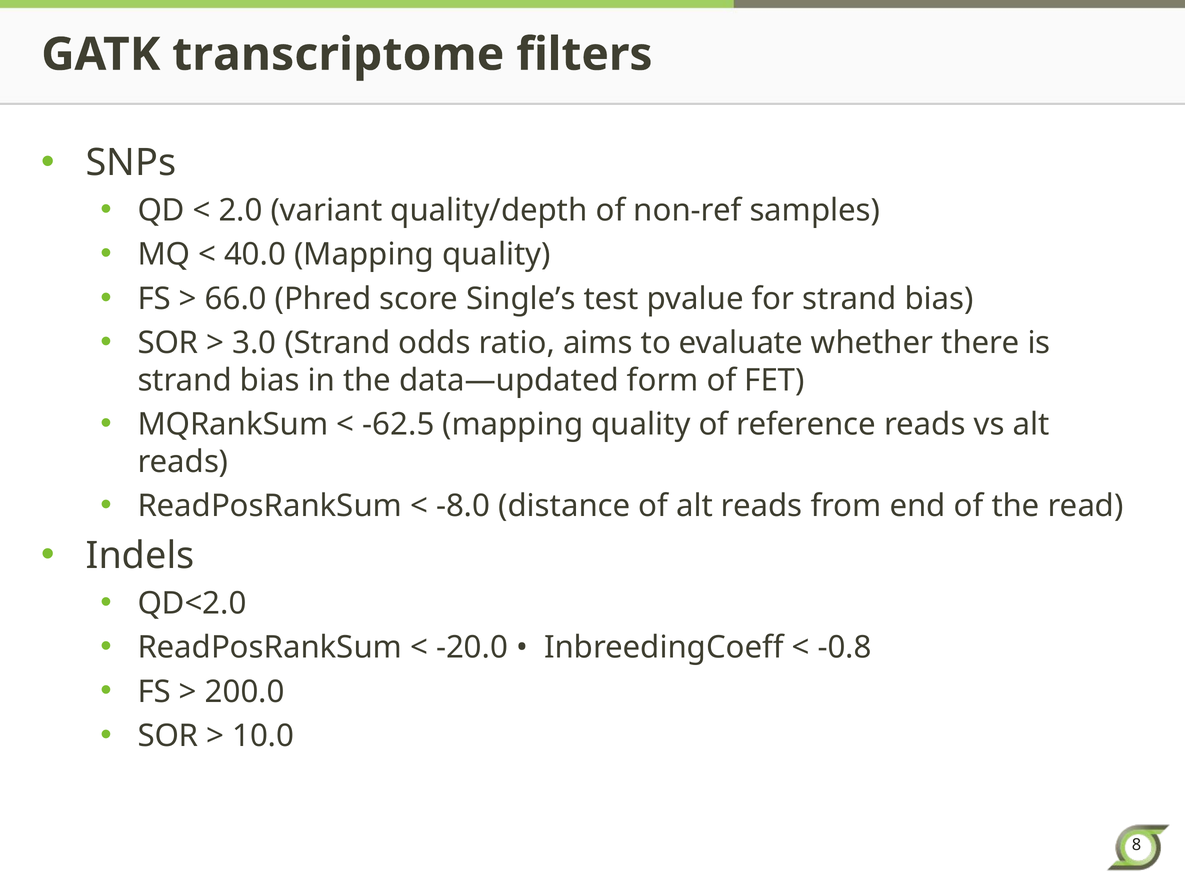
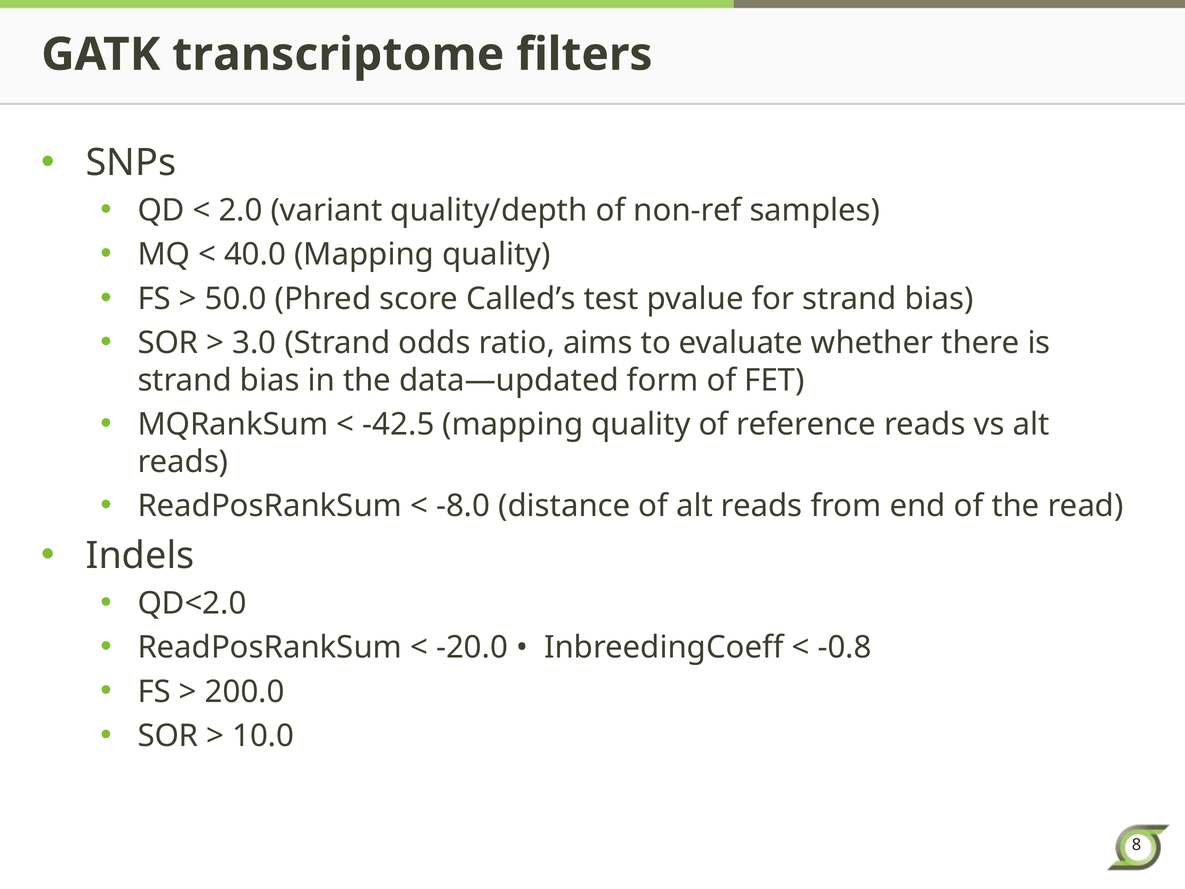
66.0: 66.0 -> 50.0 (236, 299)
Single’s: Single’s -> Called’s (521, 299)
-62.5: -62.5 -> -42.5 (398, 424)
